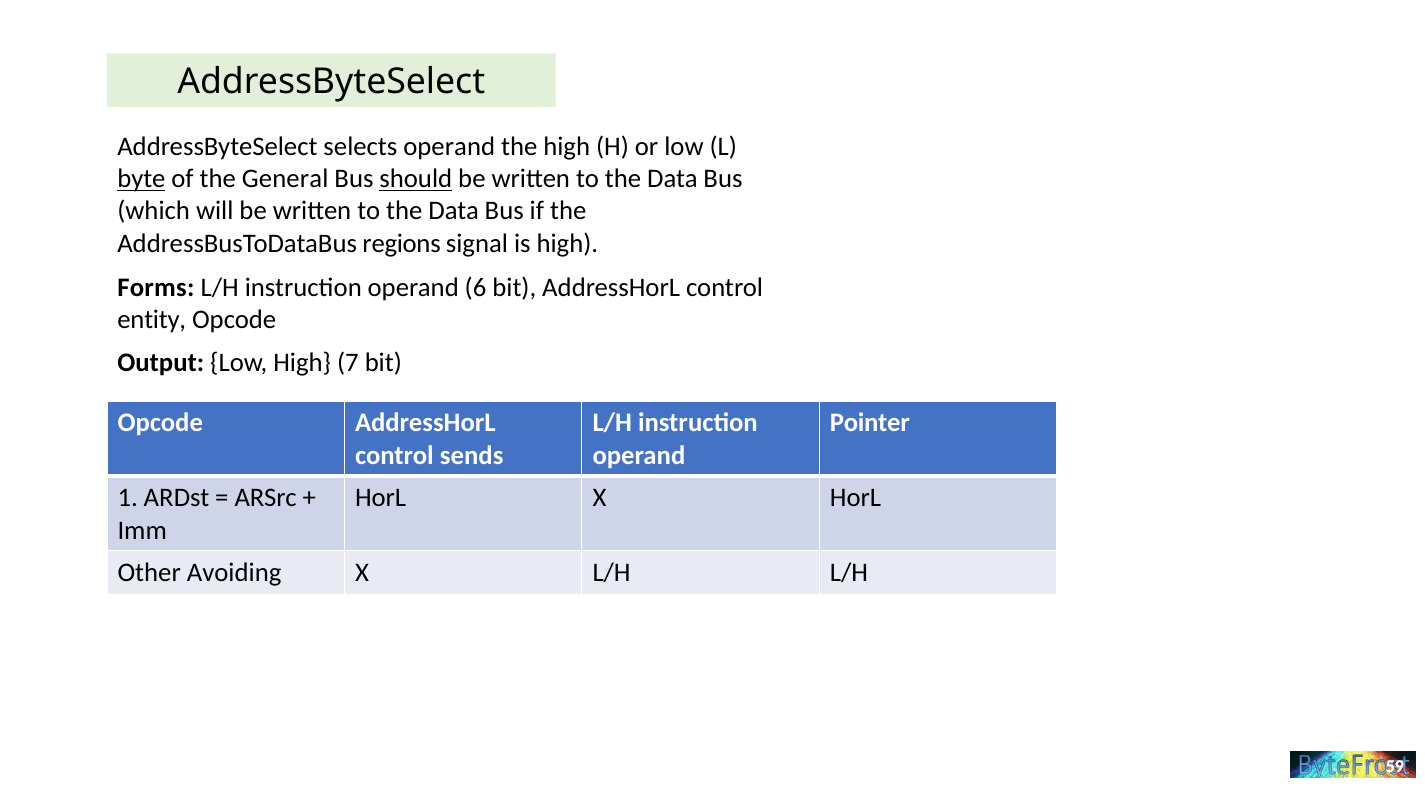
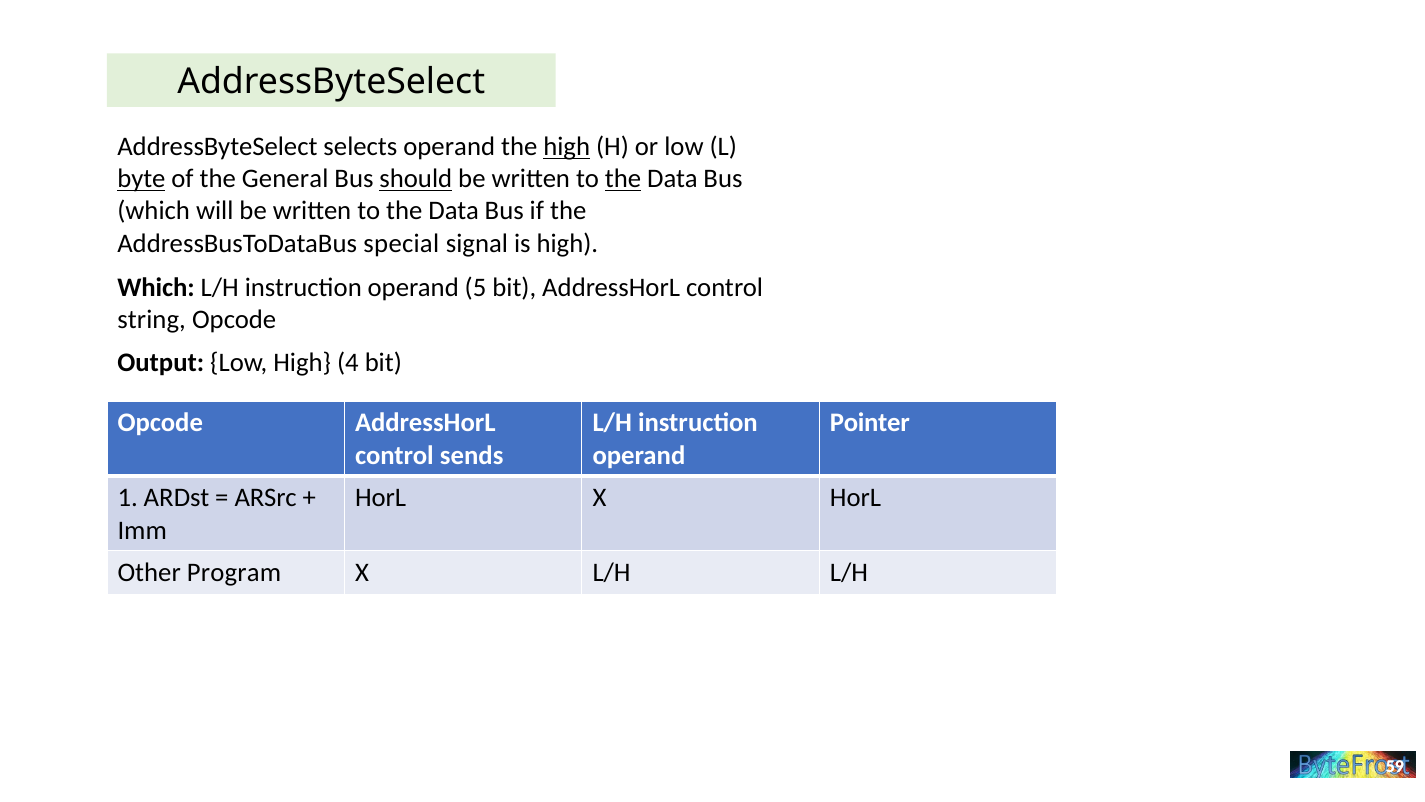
high underline: none -> present (567, 147)
the underline: none -> present (623, 179)
regions: regions -> special (401, 243)
Forms: Forms -> Which (156, 287)
6: 6 -> 5 (476, 287)
entity: entity -> string (152, 319)
7: 7 -> 4 (348, 363)
Avoiding: Avoiding -> Program (234, 572)
